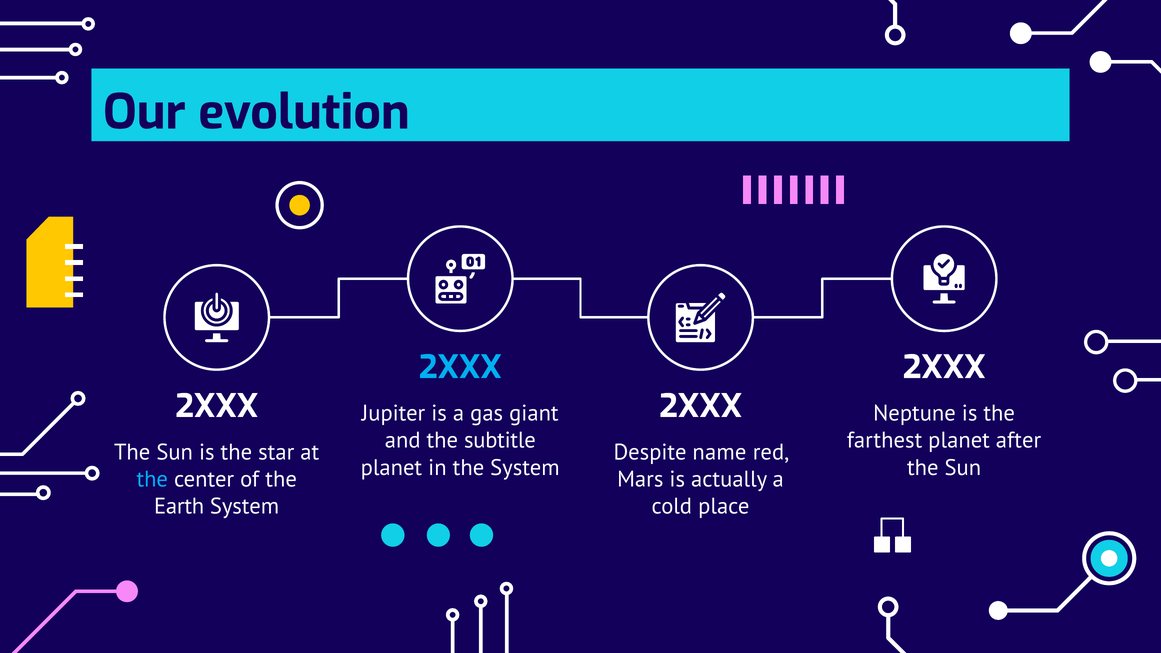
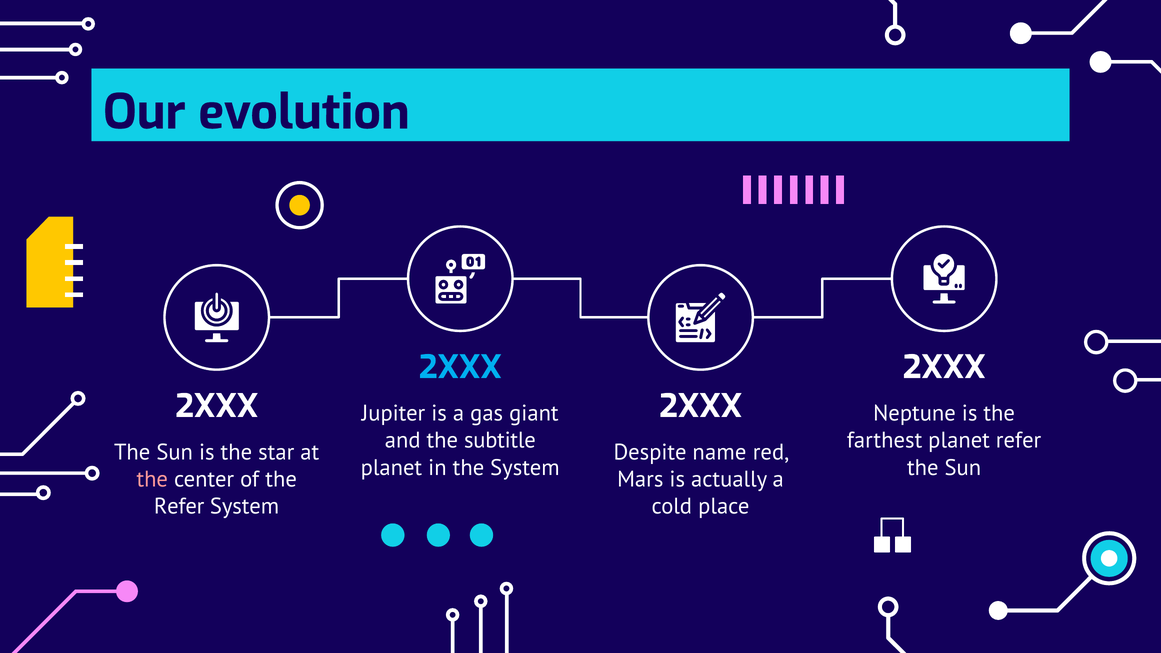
planet after: after -> refer (1019, 441)
the colour: light blue -> pink (152, 479)
Earth: Earth -> Refer (179, 506)
